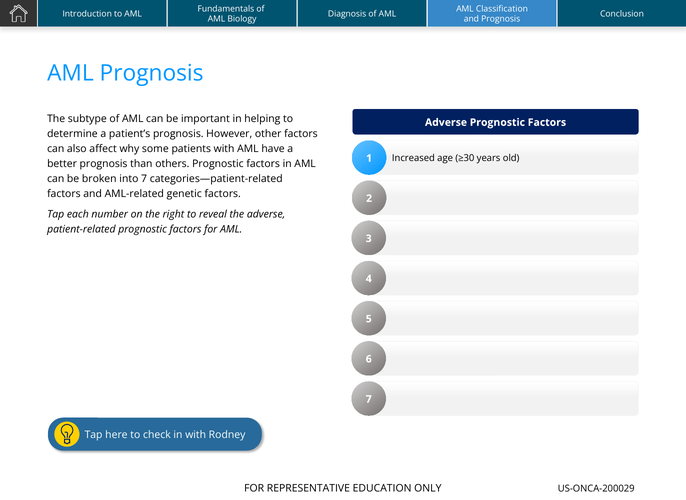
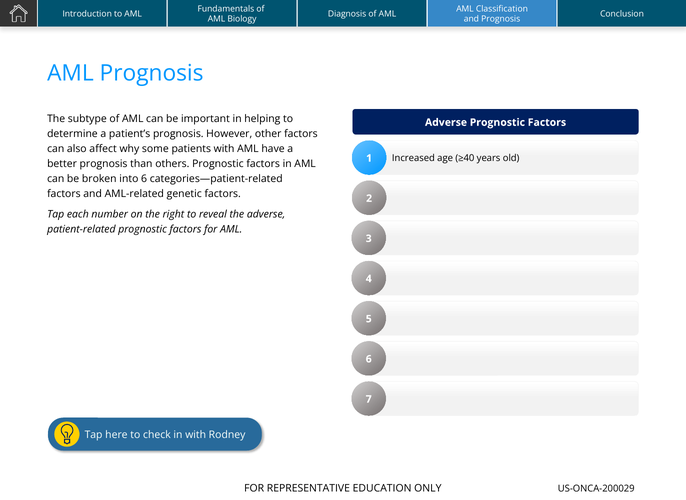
≥30: ≥30 -> ≥40 (465, 158)
into 7: 7 -> 6 (144, 179)
